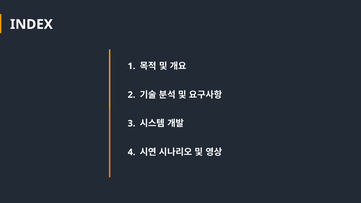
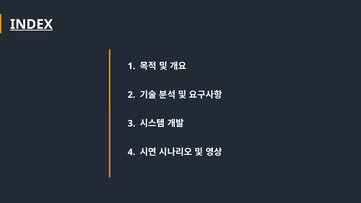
INDEX underline: none -> present (31, 24)
